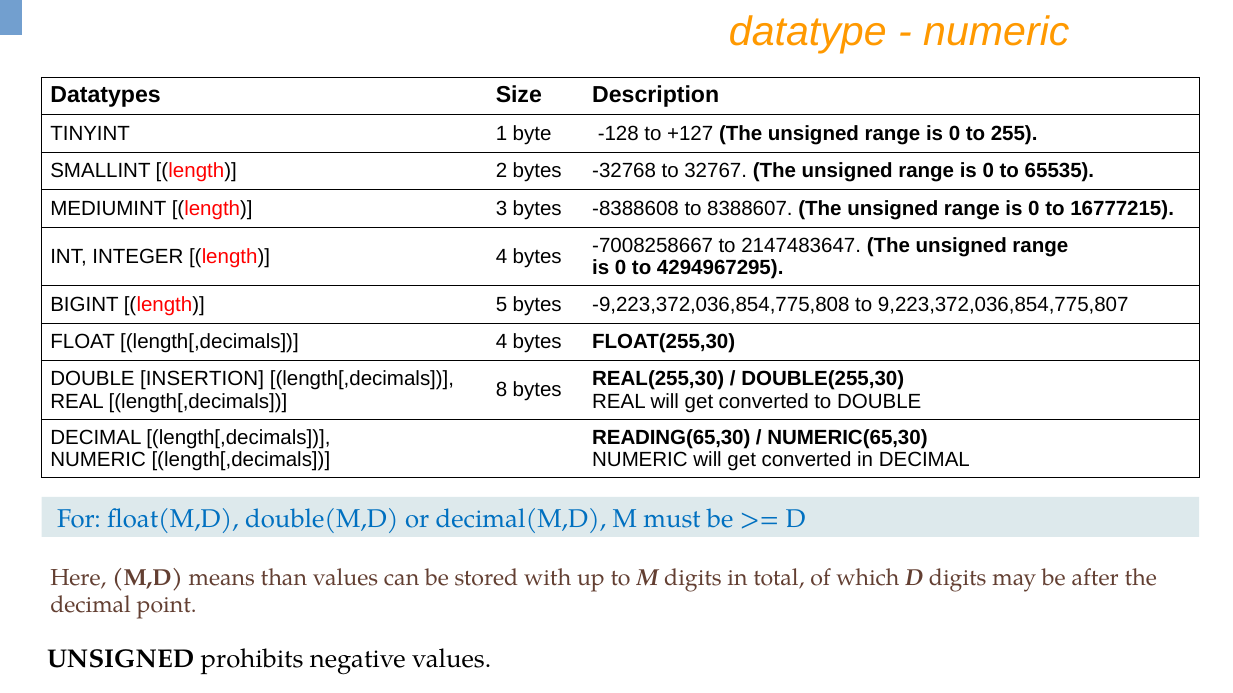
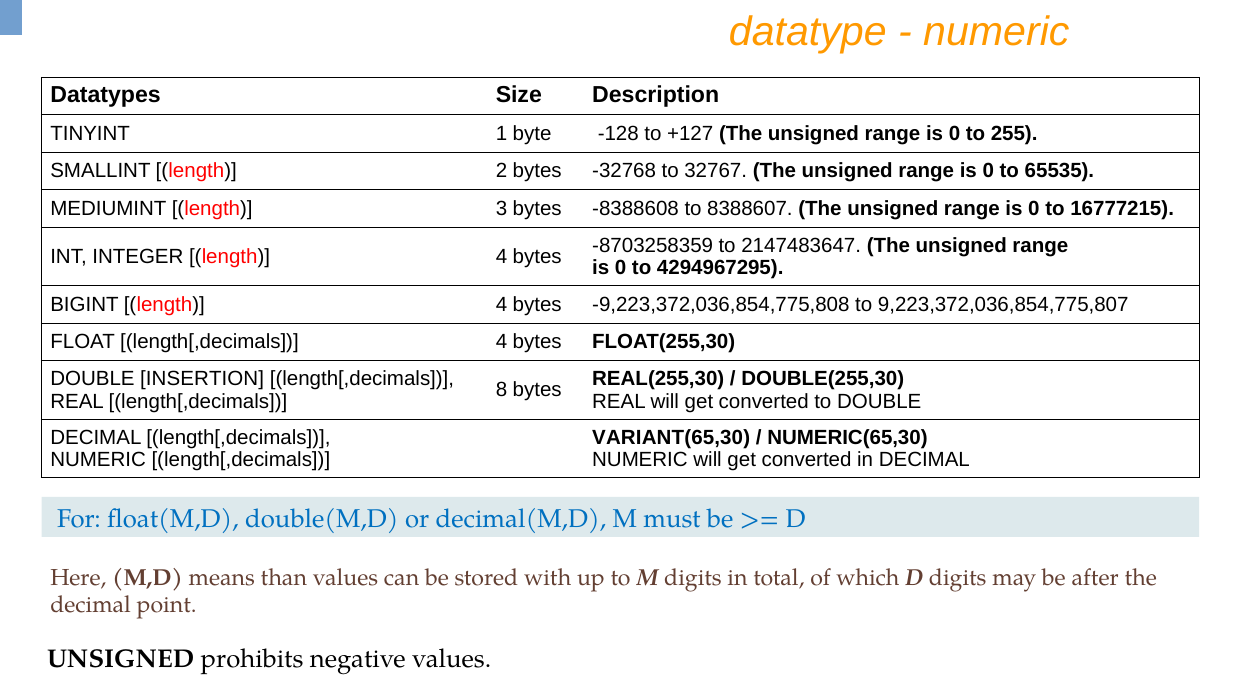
-7008258667: -7008258667 -> -8703258359 (653, 245)
BIGINT length 5: 5 -> 4 (501, 305)
READING(65,30: READING(65,30 -> VARIANT(65,30 (671, 438)
